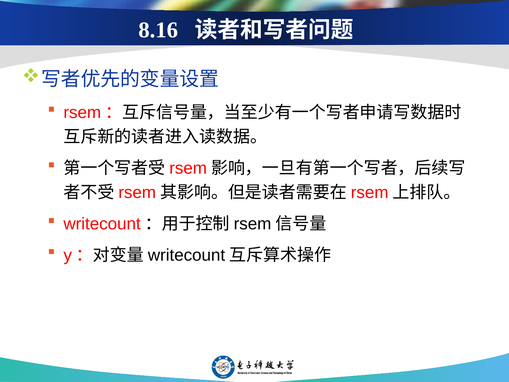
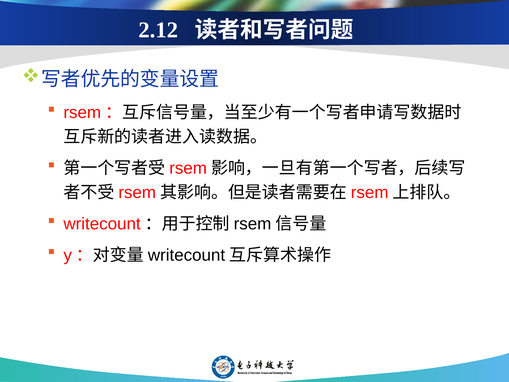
8.16: 8.16 -> 2.12 (158, 30)
